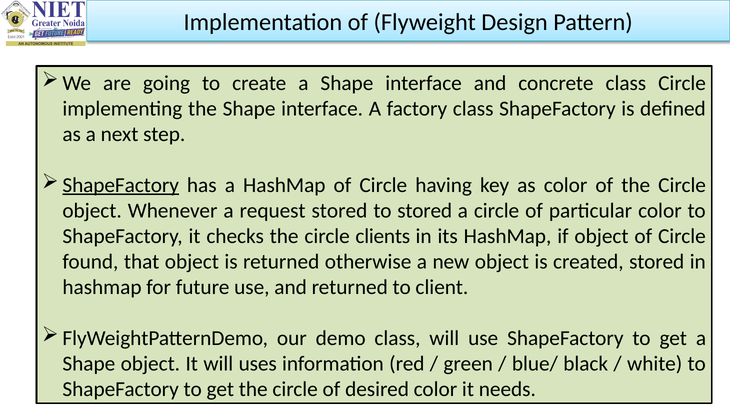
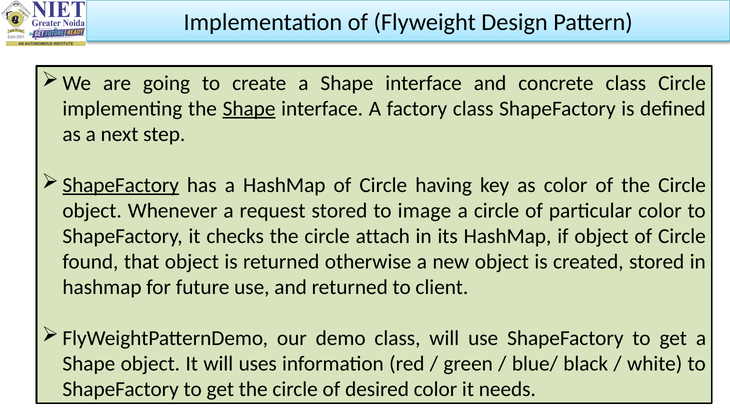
Shape underline: none -> present (249, 109)
to stored: stored -> image (424, 211)
clients: clients -> attach (383, 236)
